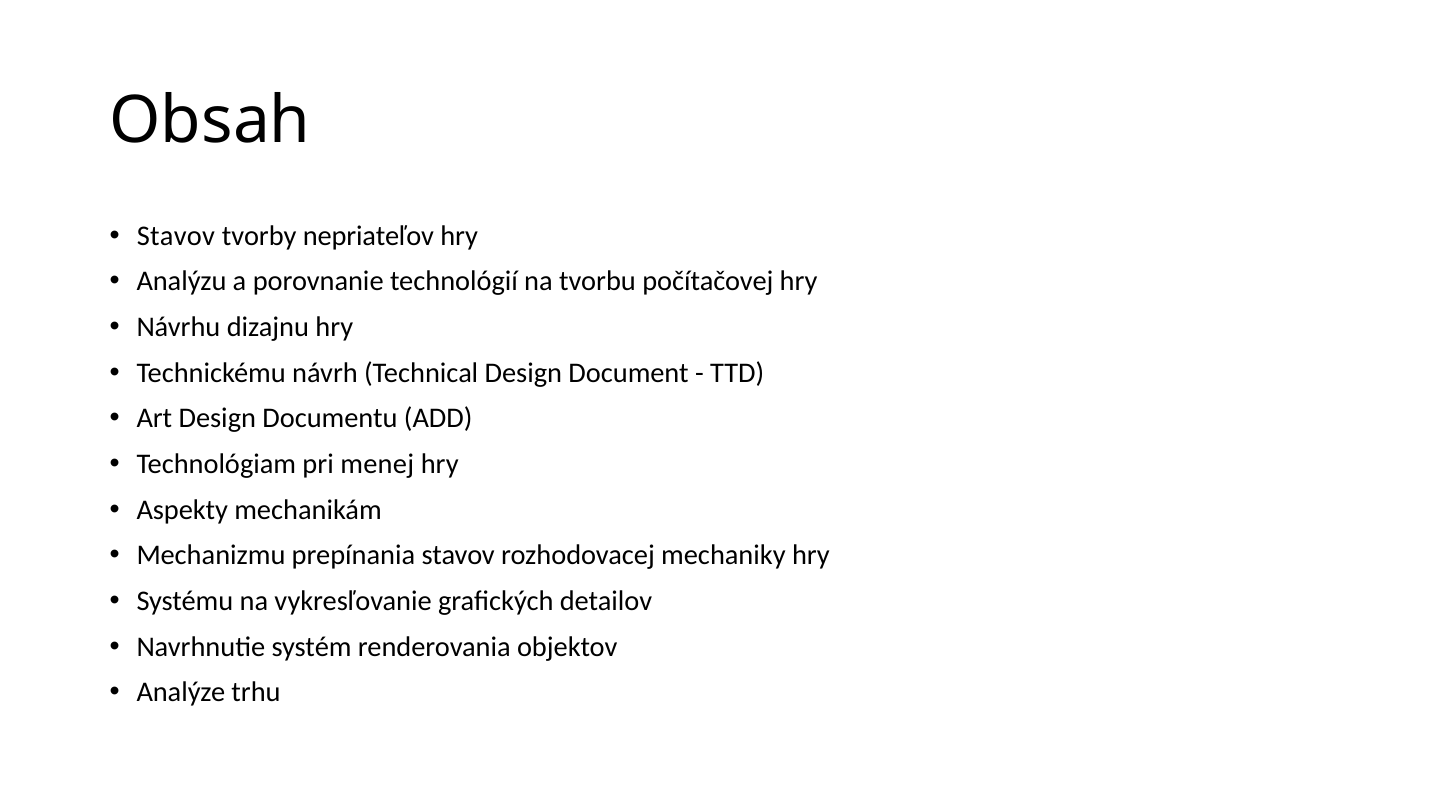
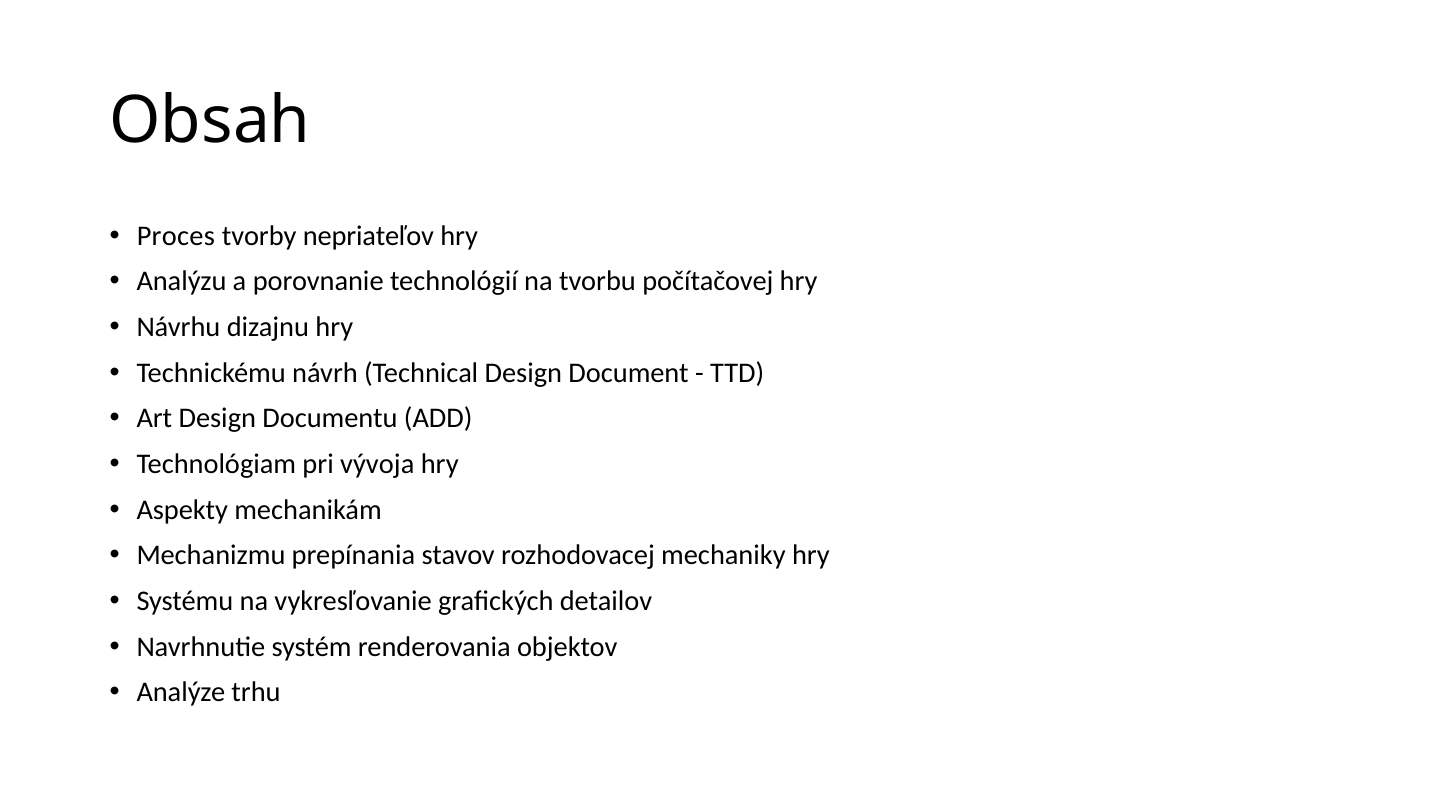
Stavov: Stavov -> Proces (176, 236)
menej: menej -> vývoja (377, 464)
